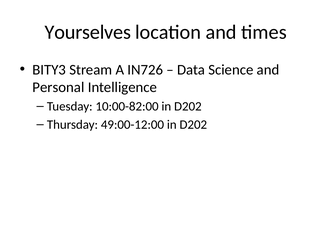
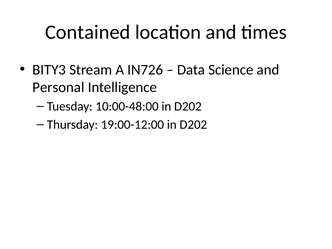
Yourselves: Yourselves -> Contained (88, 32)
10:00-82:00: 10:00-82:00 -> 10:00-48:00 (127, 106)
49:00-12:00: 49:00-12:00 -> 19:00-12:00 (132, 125)
